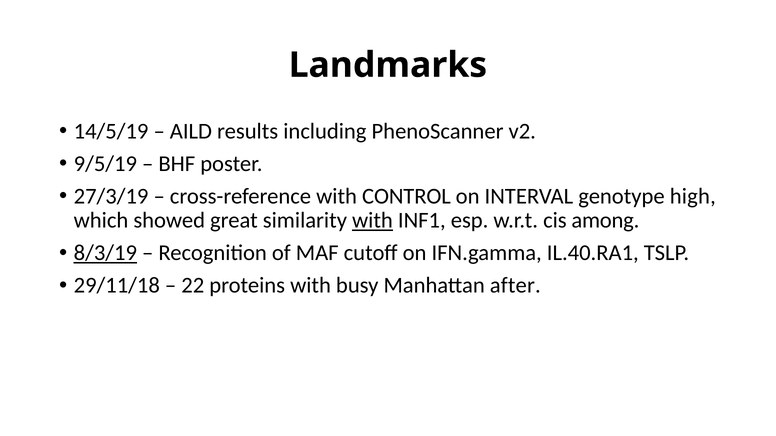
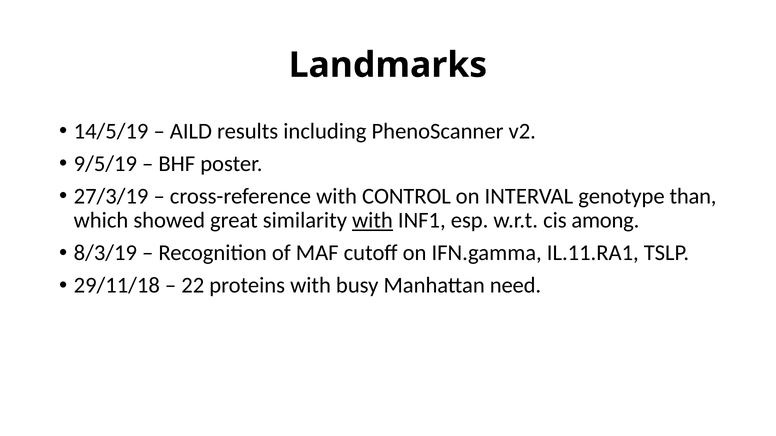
high: high -> than (693, 196)
8/3/19 underline: present -> none (105, 253)
IL.40.RA1: IL.40.RA1 -> IL.11.RA1 (593, 253)
after: after -> need (515, 286)
